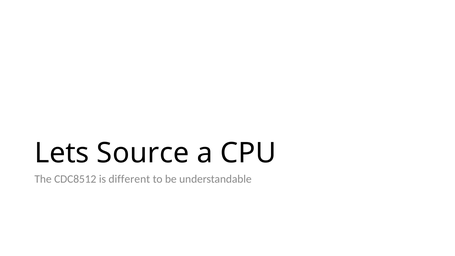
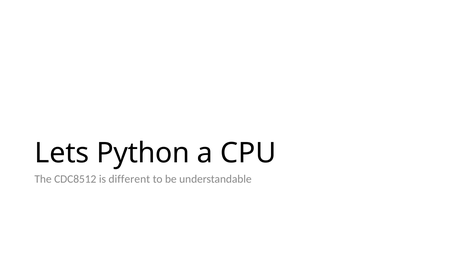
Source: Source -> Python (143, 153)
